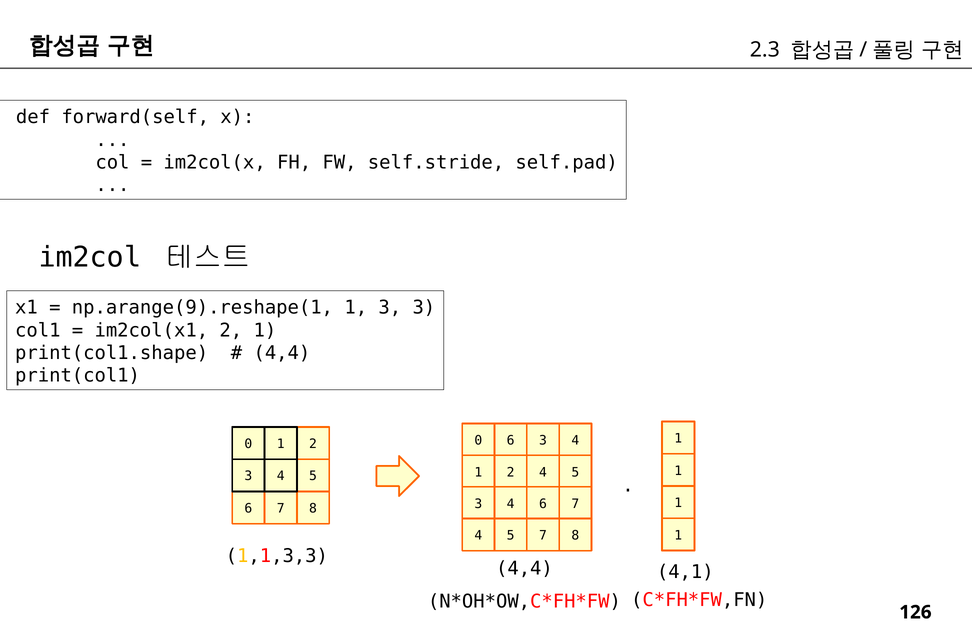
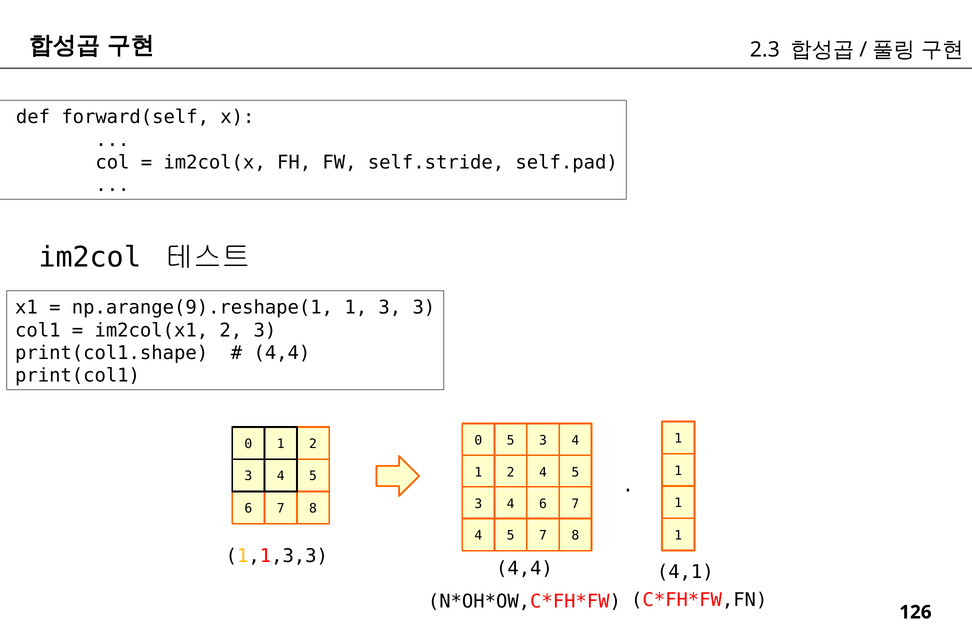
im2col(x1 2 1: 1 -> 3 (265, 331)
0 6: 6 -> 5 (511, 441)
